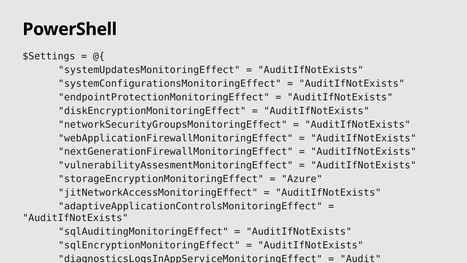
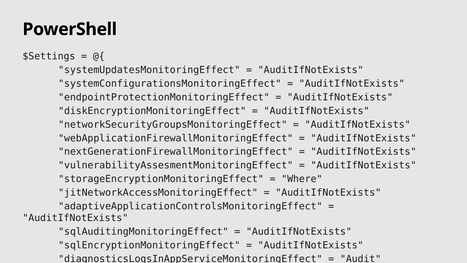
Azure: Azure -> Where (302, 179)
